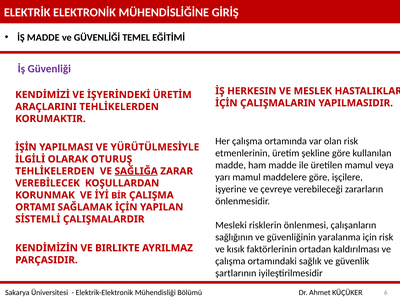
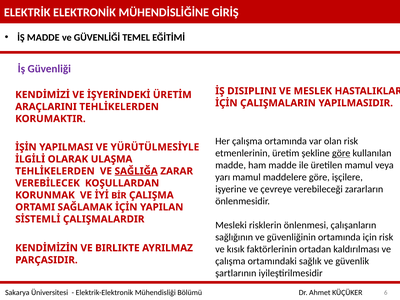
HERKESIN: HERKESIN -> DISIPLINI (252, 91)
göre underline: none -> present (341, 153)
OTURUŞ: OTURUŞ -> ULAŞMA (112, 159)
güvenliğinin yaralanma: yaralanma -> ortamında (339, 237)
